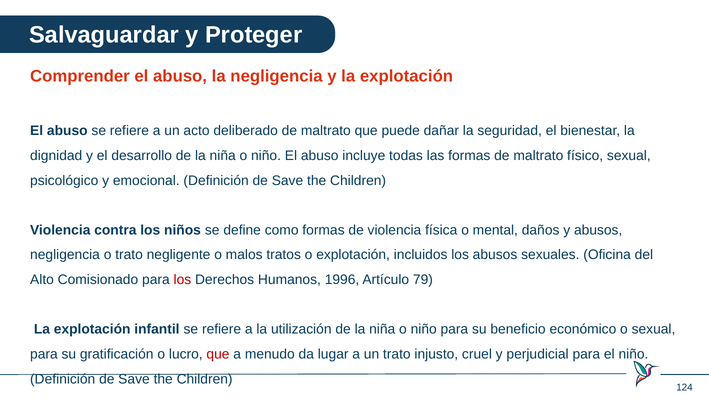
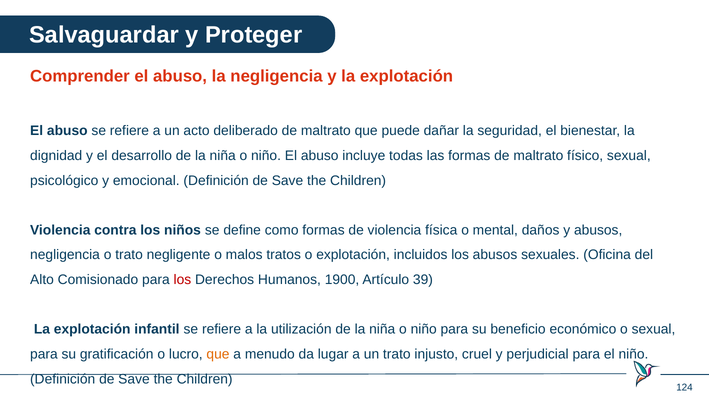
1996: 1996 -> 1900 (342, 280)
79: 79 -> 39 (423, 280)
que colour: red -> orange (218, 354)
